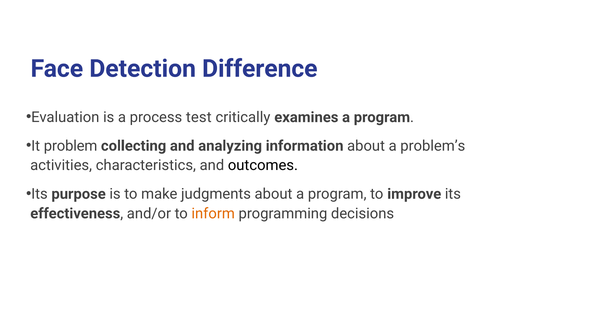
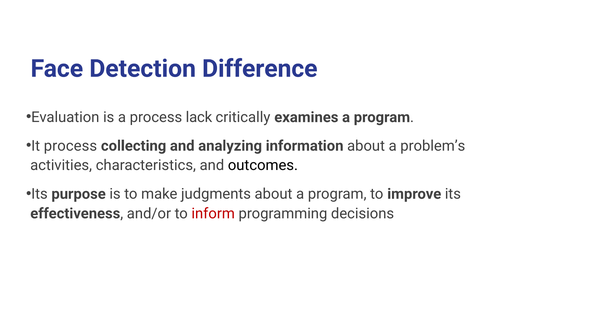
test: test -> lack (199, 117)
It problem: problem -> process (70, 146)
inform colour: orange -> red (213, 214)
